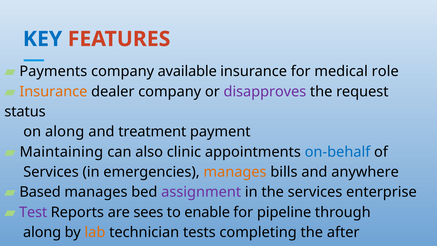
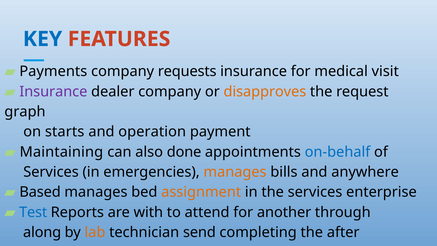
available: available -> requests (187, 71)
role: role -> visit (385, 71)
Insurance colour: orange -> purple (53, 92)
disapproves colour: purple -> orange (265, 92)
status: status -> graph (25, 112)
on along: along -> starts (65, 132)
treatment: treatment -> operation (152, 132)
clinic: clinic -> done (184, 152)
assignment colour: purple -> orange (201, 192)
Test colour: purple -> blue (33, 212)
sees: sees -> with (148, 212)
enable: enable -> attend (207, 212)
pipeline: pipeline -> another (284, 212)
tests: tests -> send (199, 232)
